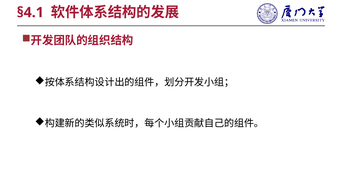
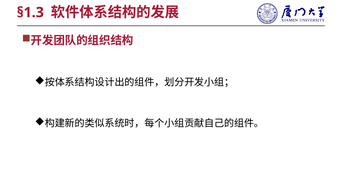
§4.1: §4.1 -> §1.3 (30, 12)
